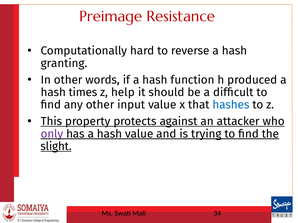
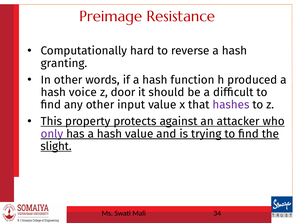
times: times -> voice (83, 92)
help: help -> door (123, 92)
hashes colour: blue -> purple (231, 105)
